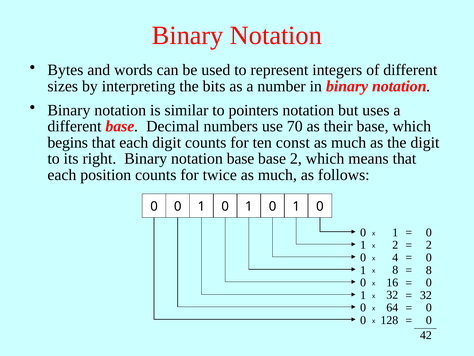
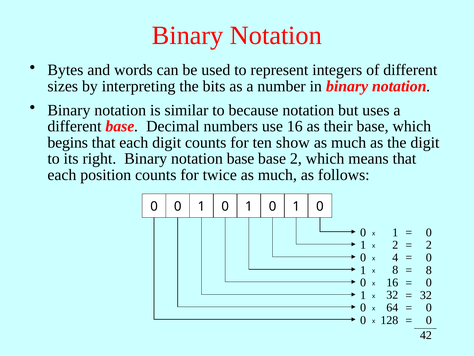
pointers: pointers -> because (254, 110)
use 70: 70 -> 16 (295, 126)
const: const -> show (293, 142)
